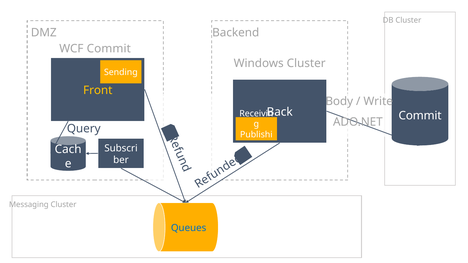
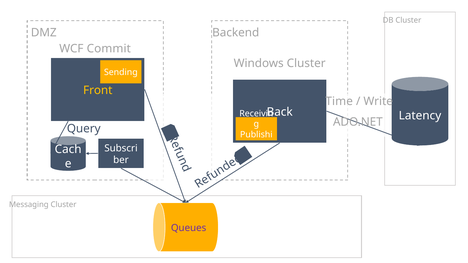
Body: Body -> Time (339, 101)
Commit: Commit -> Latency (420, 116)
Queues colour: blue -> purple (189, 228)
